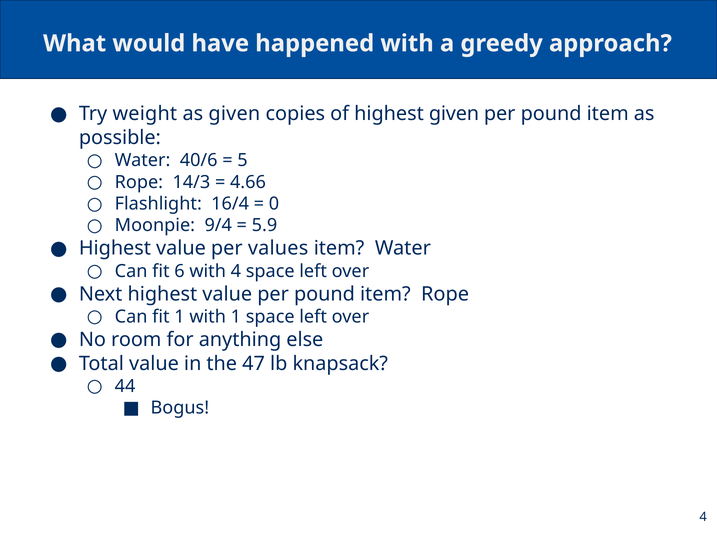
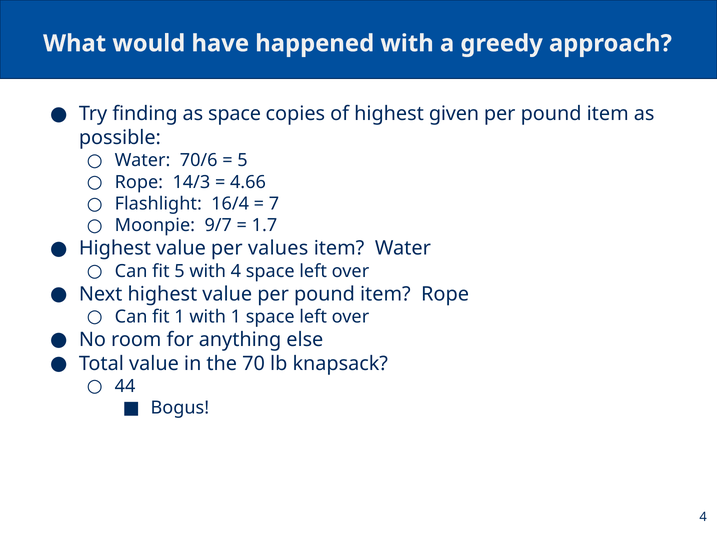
weight: weight -> finding (145, 114)
as given: given -> space (235, 114)
40/6: 40/6 -> 70/6 (199, 160)
0: 0 -> 7 (274, 204)
9/4: 9/4 -> 9/7 (218, 226)
5.9: 5.9 -> 1.7 (264, 226)
fit 6: 6 -> 5 (179, 271)
47: 47 -> 70 (254, 364)
